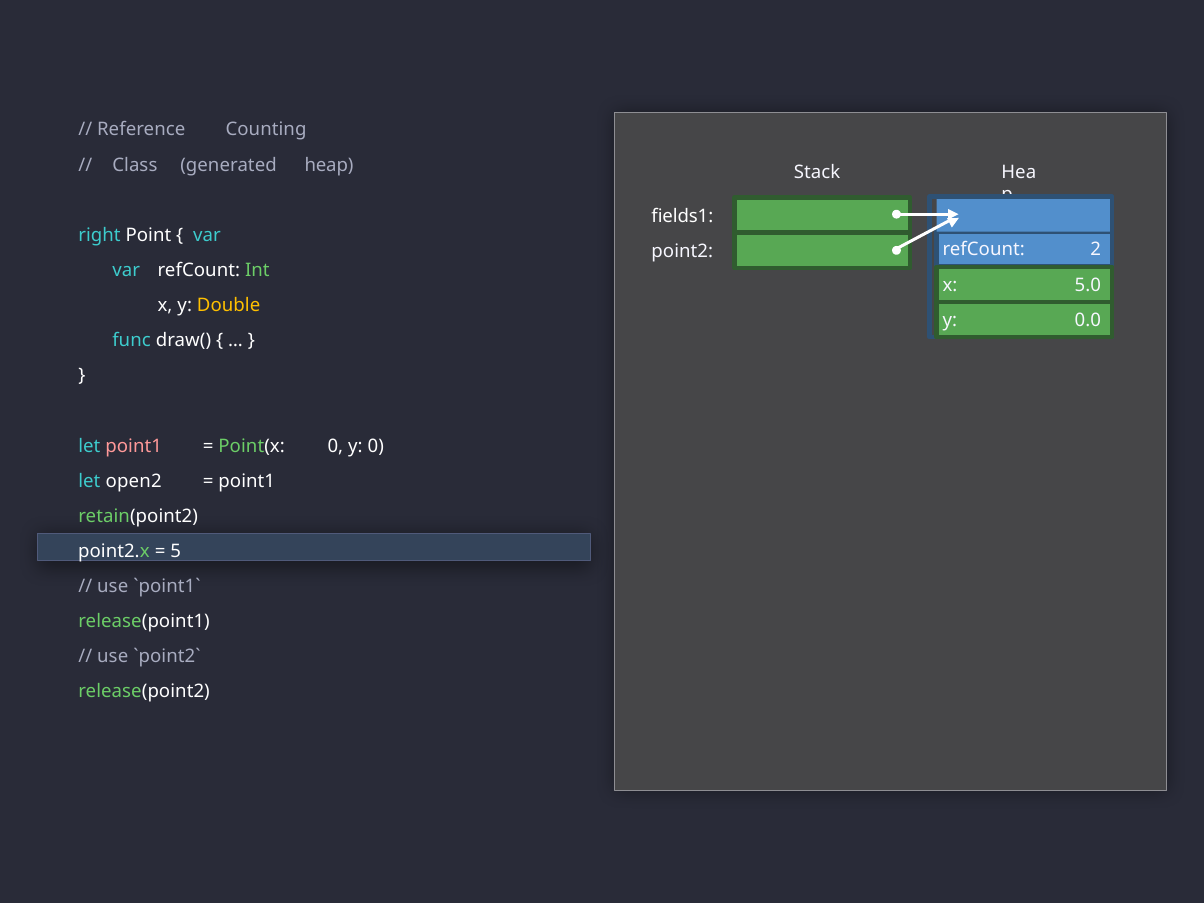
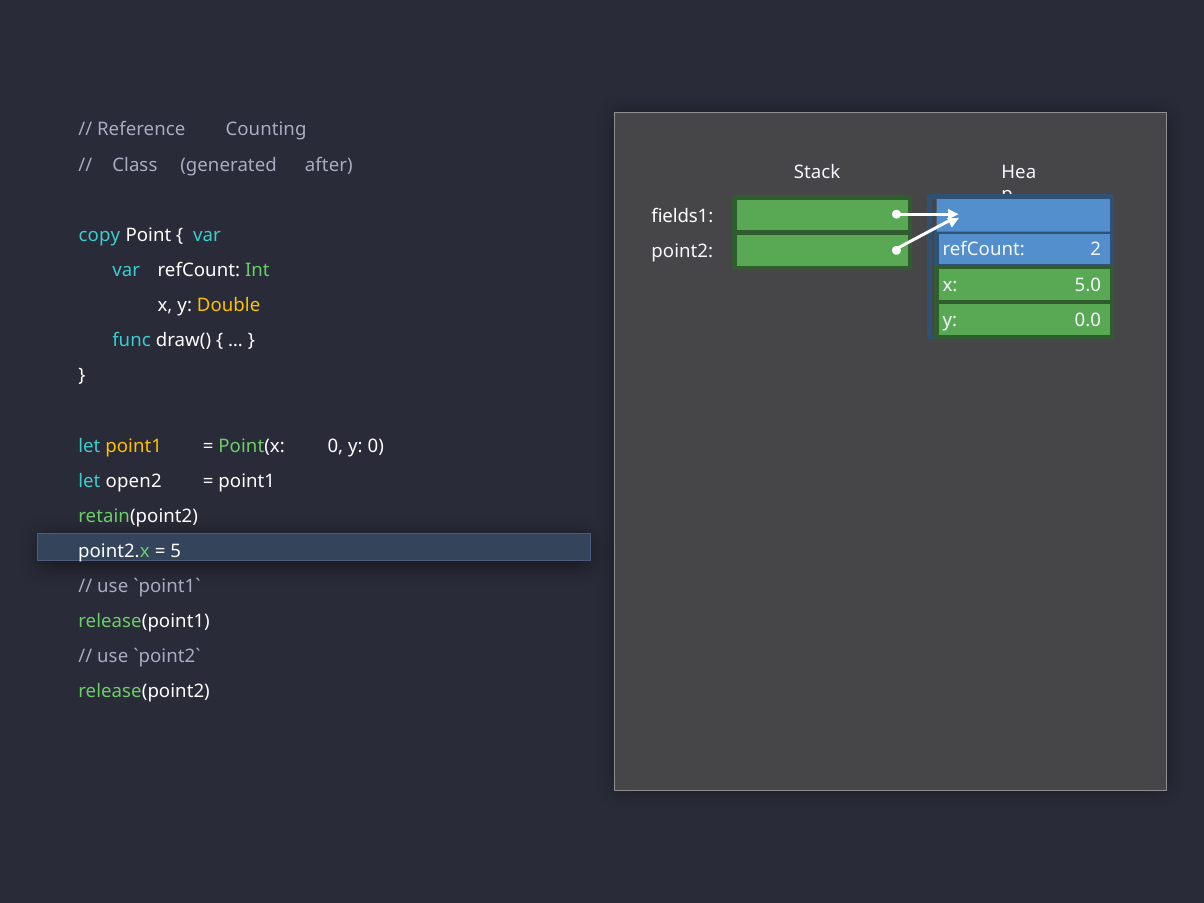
heap: heap -> after (329, 165)
right: right -> copy (99, 235)
point1 colour: pink -> yellow (134, 446)
